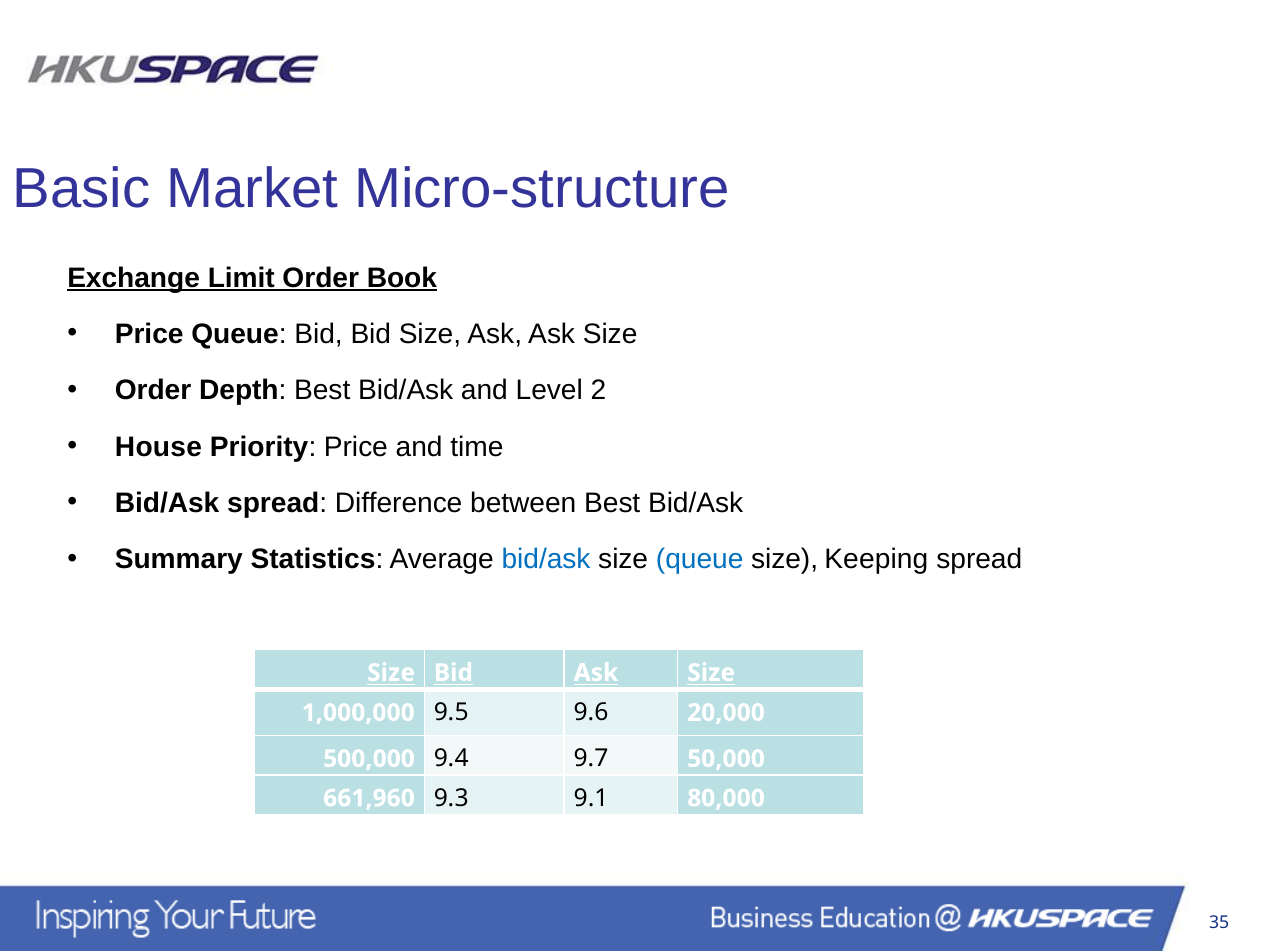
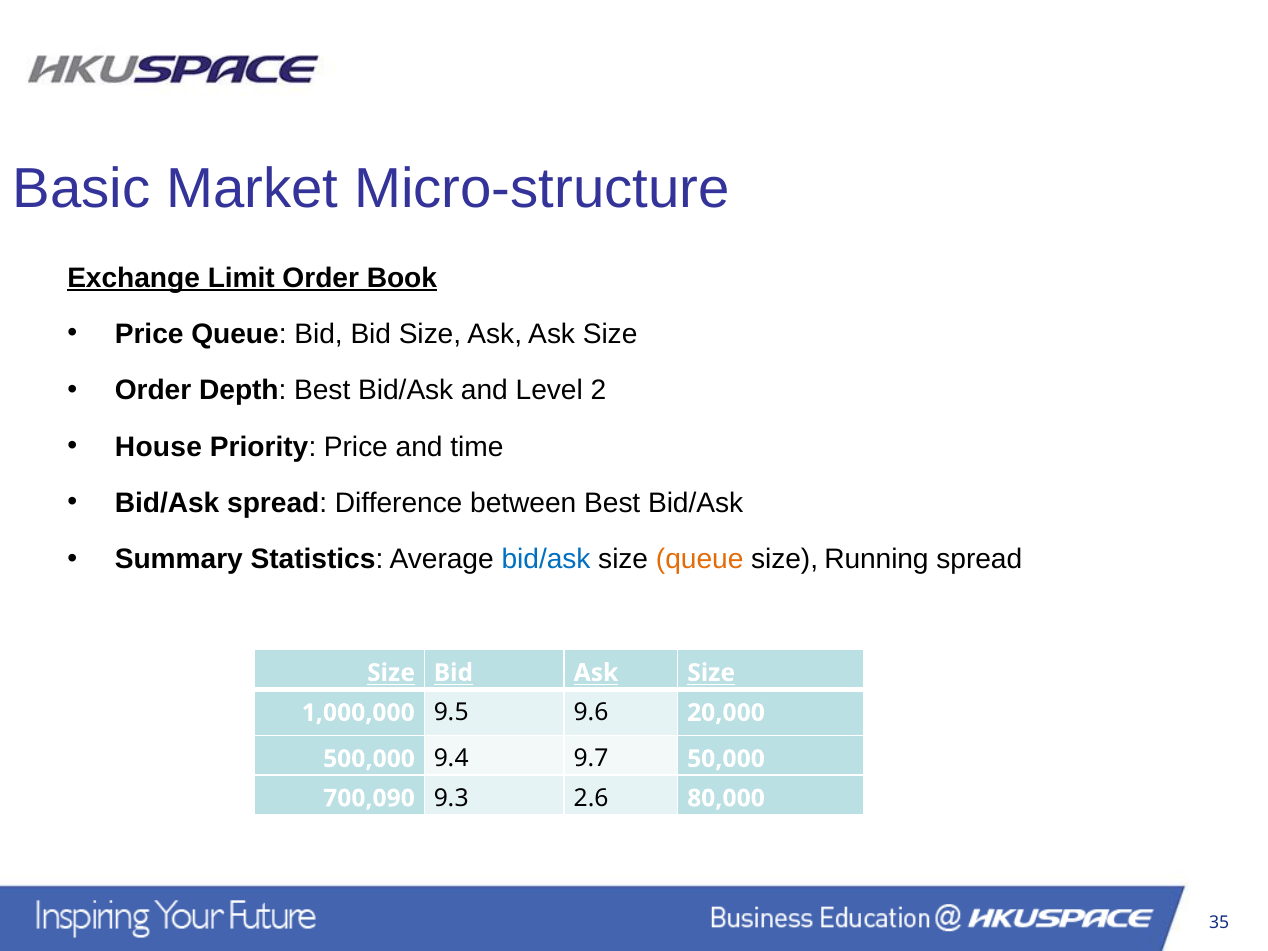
queue colour: blue -> orange (700, 559)
Keeping: Keeping -> Running (876, 559)
661,960: 661,960 -> 700,090 (369, 798)
9.1: 9.1 -> 2.6 (591, 798)
